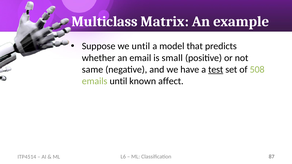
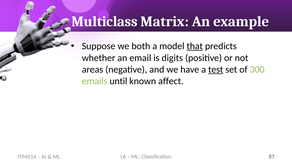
we until: until -> both (141, 46)
that underline: none -> present (195, 46)
small: small -> digits (172, 58)
same: same -> areas (93, 70)
508: 508 -> 300 (257, 70)
